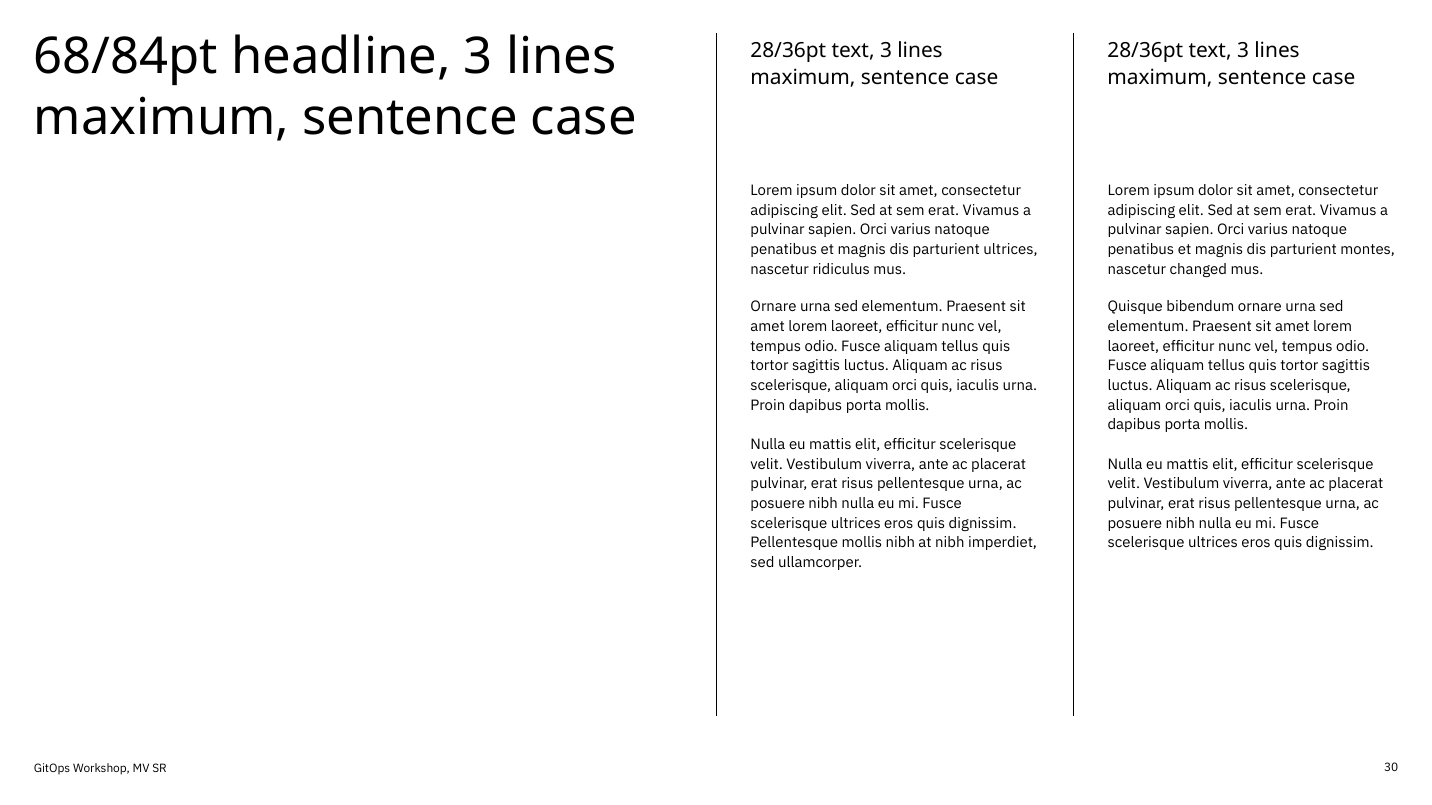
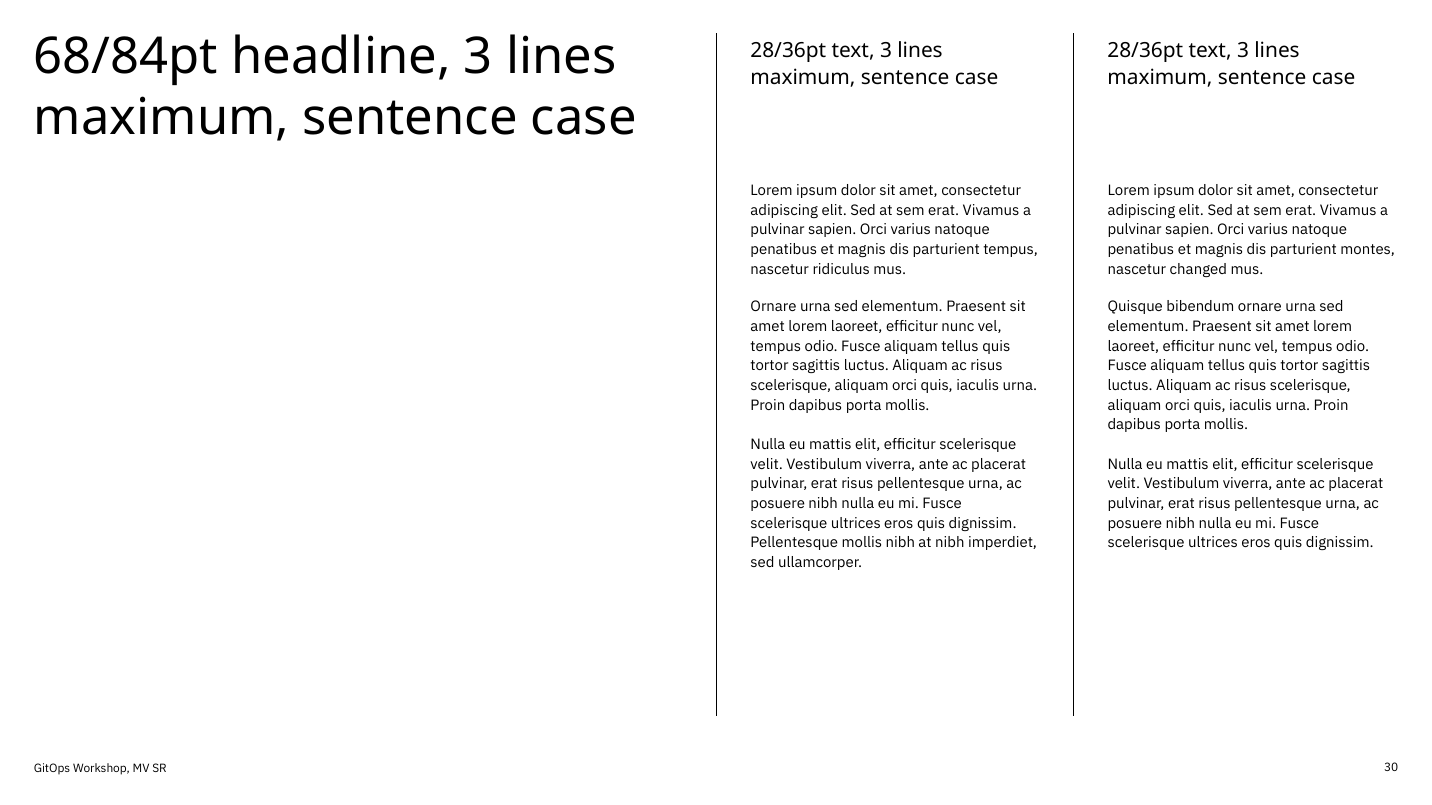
parturient ultrices: ultrices -> tempus (1011, 250)
